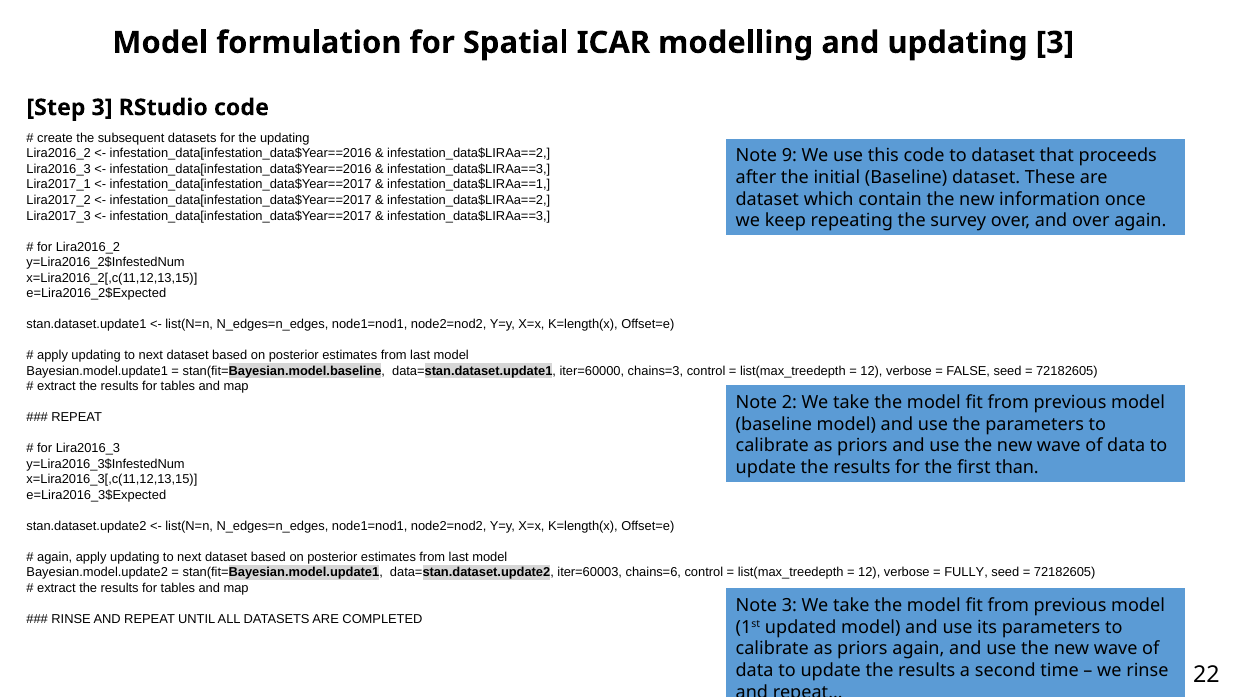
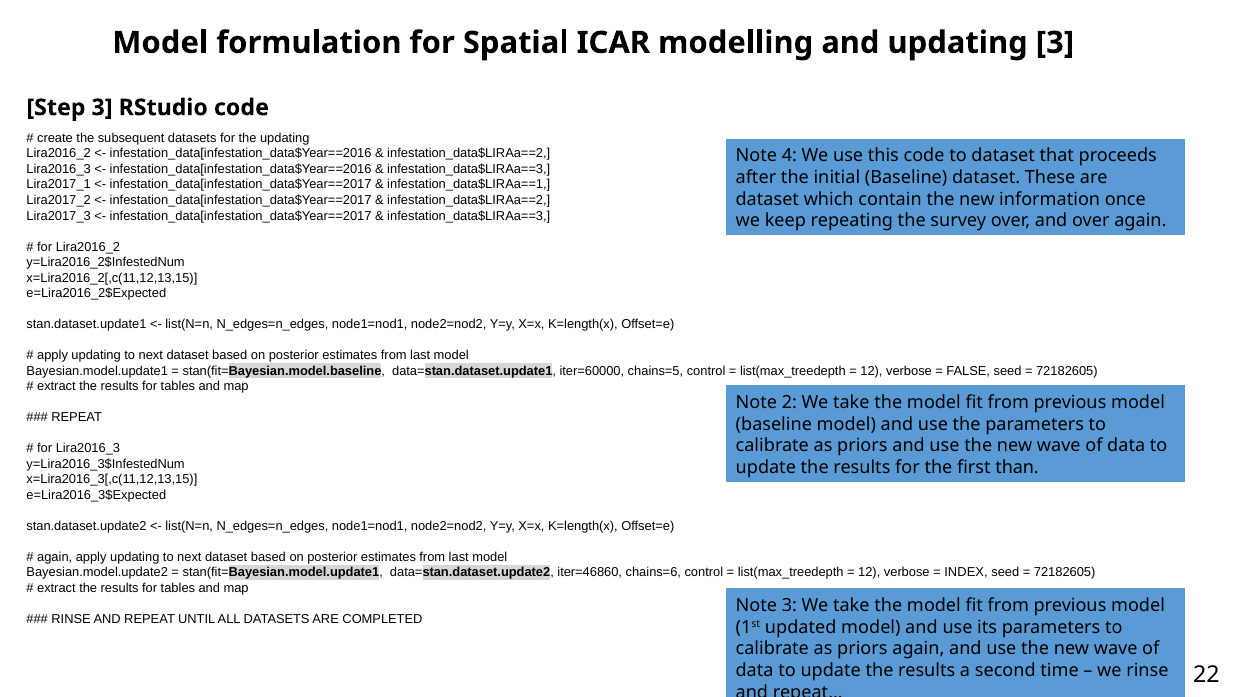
9: 9 -> 4 (789, 156)
chains=3: chains=3 -> chains=5 (655, 371)
iter=60003: iter=60003 -> iter=46860 (590, 572)
FULLY: FULLY -> INDEX (966, 572)
